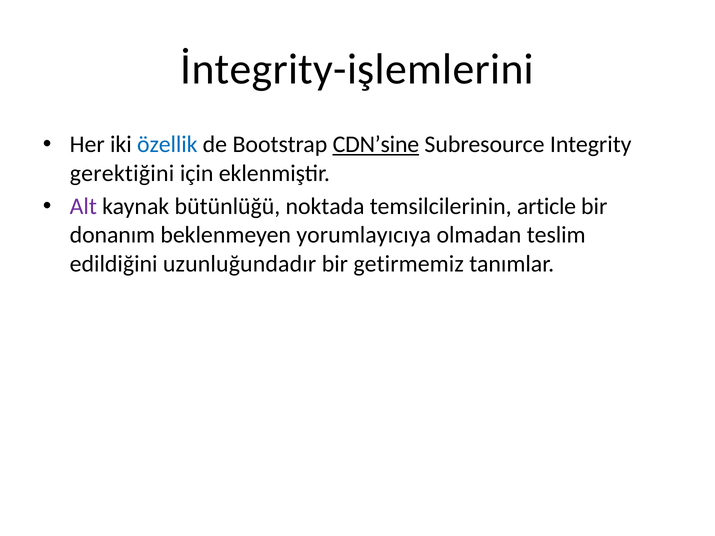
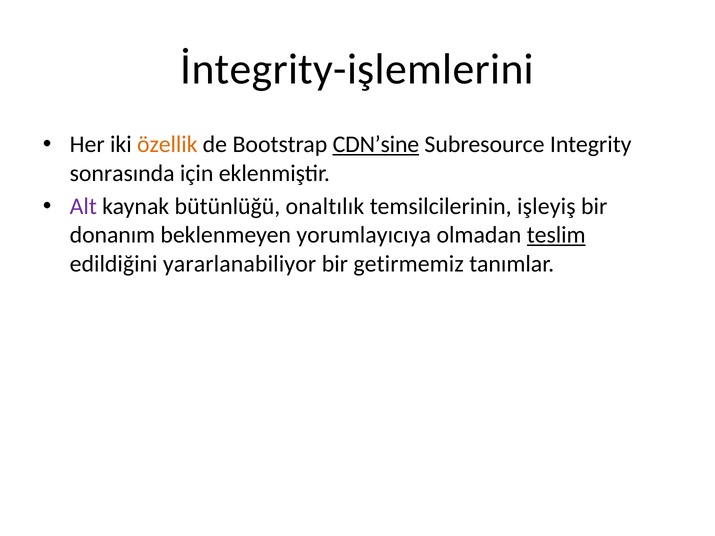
özellik colour: blue -> orange (167, 145)
gerektiğini: gerektiğini -> sonrasında (122, 173)
noktada: noktada -> onaltılık (325, 207)
article: article -> işleyiş (546, 207)
teslim underline: none -> present (556, 235)
uzunluğundadır: uzunluğundadır -> yararlanabiliyor (240, 264)
